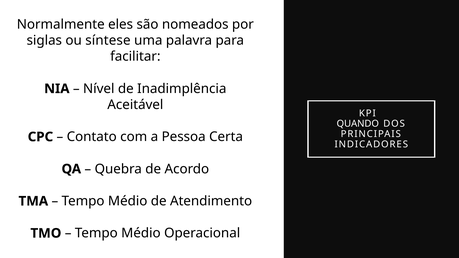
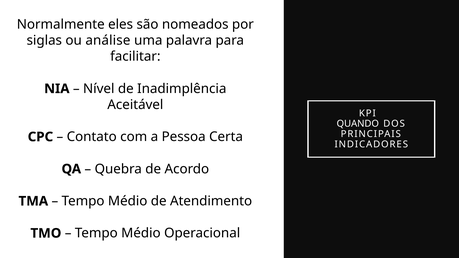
síntese: síntese -> análise (108, 41)
